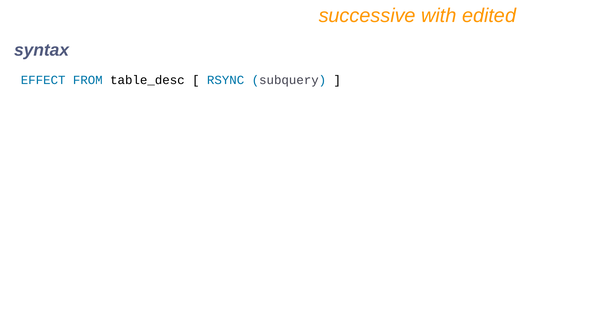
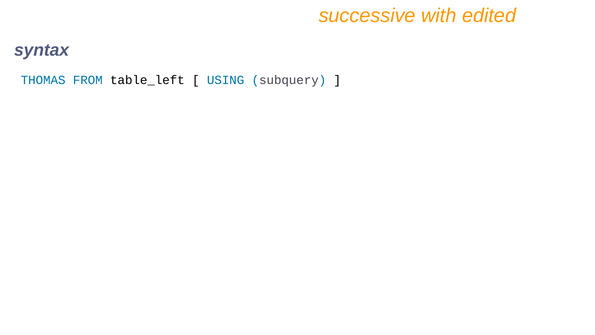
EFFECT: EFFECT -> THOMAS (43, 80)
table_desc: table_desc -> table_left (147, 80)
RSYNC: RSYNC -> USING (226, 80)
